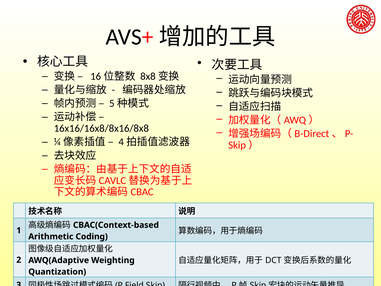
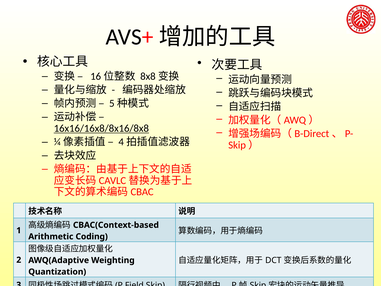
16x16/16x8/8x16/8x8 underline: none -> present (101, 128)
